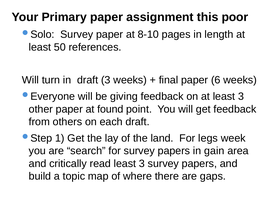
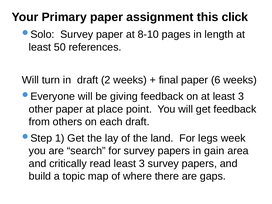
poor: poor -> click (235, 17)
draft 3: 3 -> 2 (106, 80)
found: found -> place (110, 109)
